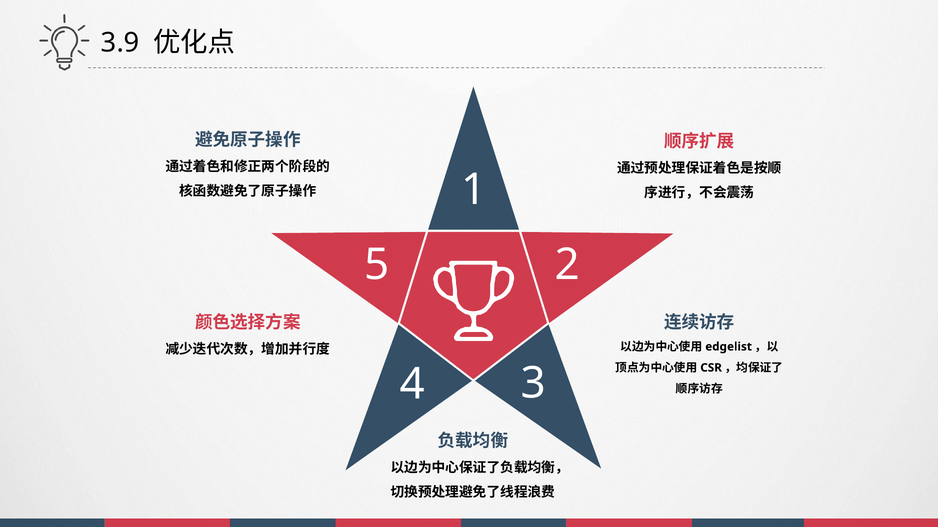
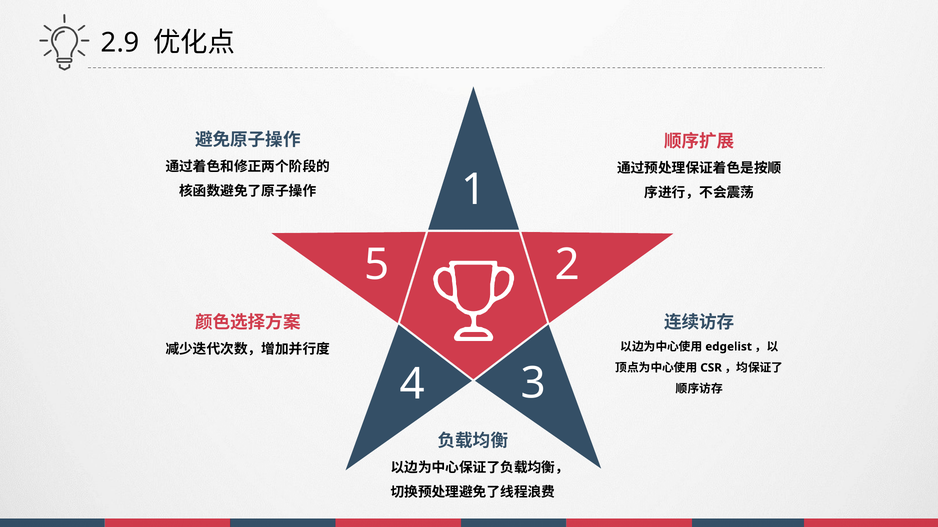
3.9: 3.9 -> 2.9 (120, 43)
